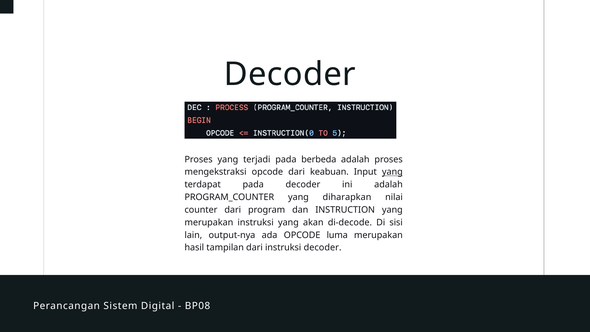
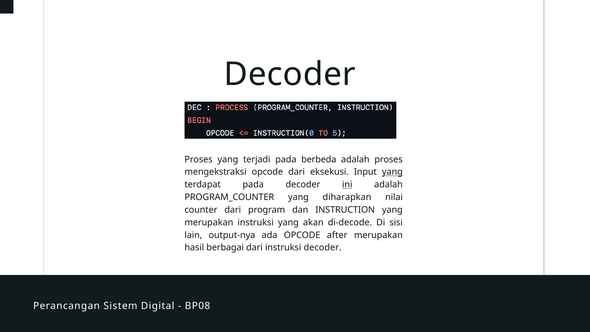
keabuan: keabuan -> eksekusi (329, 172)
ini underline: none -> present (347, 185)
luma: luma -> after (337, 235)
tampilan: tampilan -> berbagai (225, 248)
